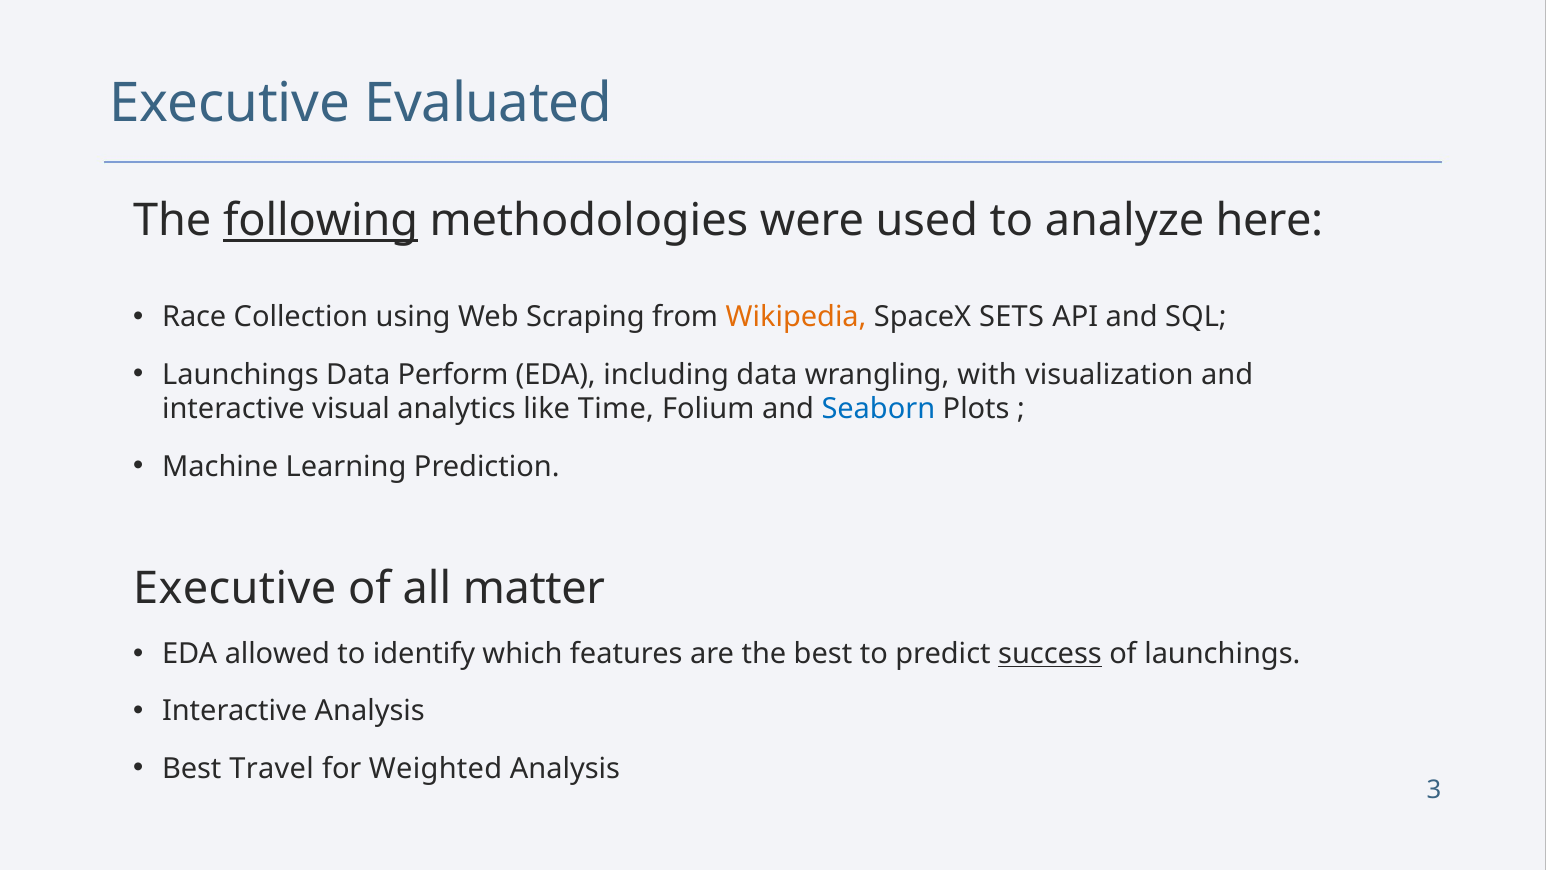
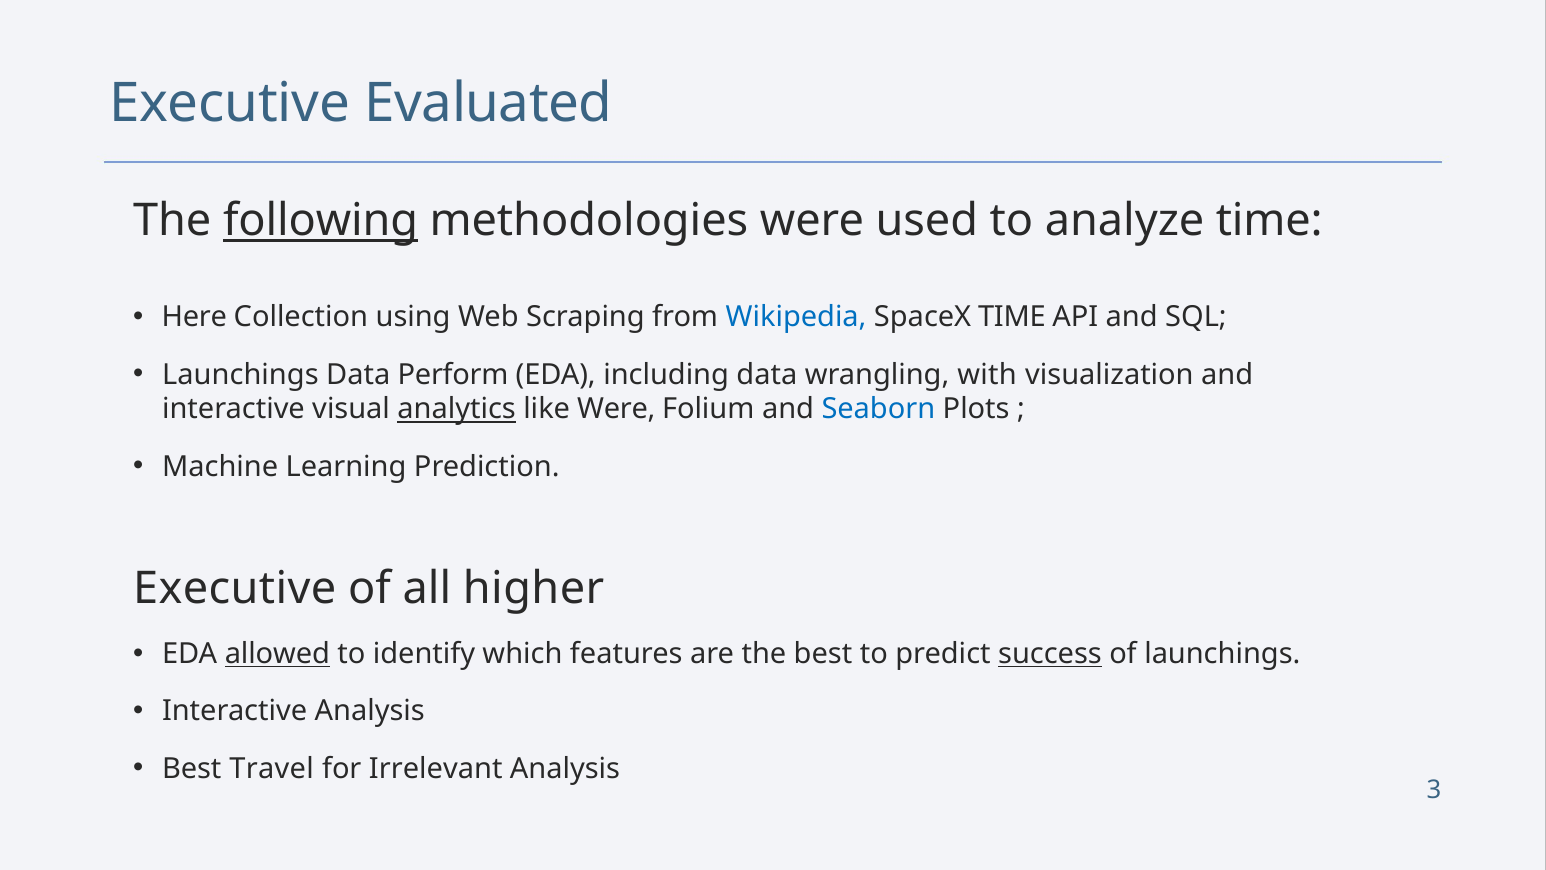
analyze here: here -> time (1269, 221)
Race: Race -> Here (194, 317)
Wikipedia colour: orange -> blue (796, 317)
SpaceX SETS: SETS -> TIME (1012, 317)
analytics underline: none -> present (457, 409)
like Time: Time -> Were (616, 409)
matter: matter -> higher (534, 588)
allowed underline: none -> present (277, 654)
Weighted: Weighted -> Irrelevant (436, 768)
